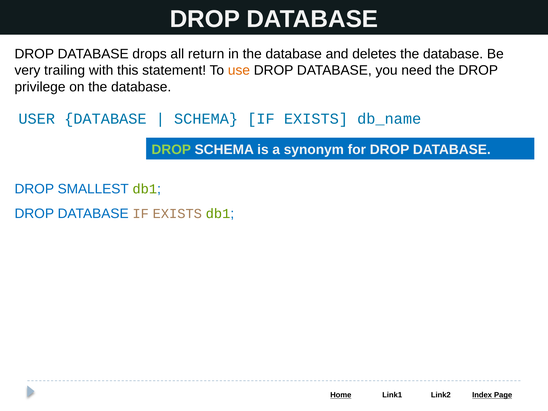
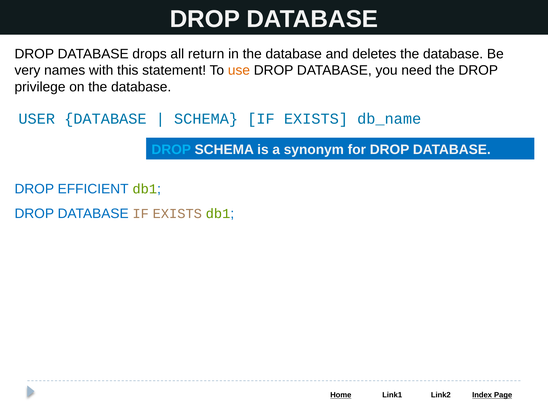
trailing: trailing -> names (65, 70)
DROP colour: light green -> light blue (171, 150)
SMALLEST: SMALLEST -> EFFICIENT (93, 189)
